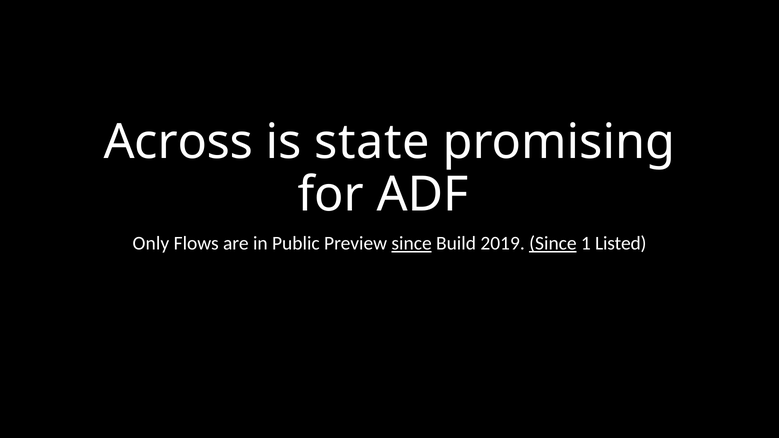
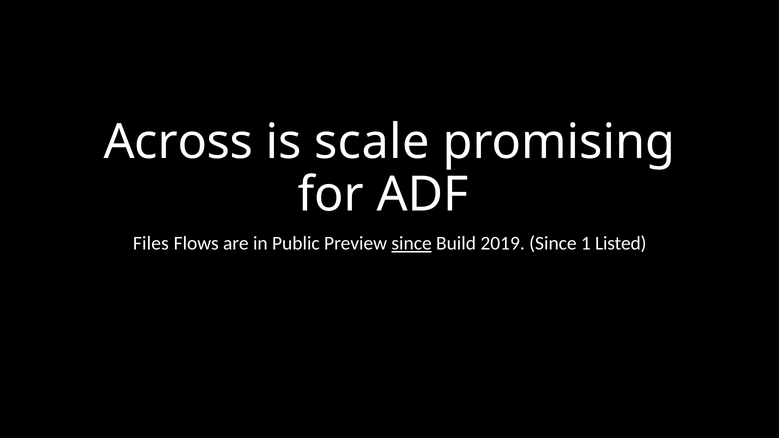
state: state -> scale (372, 142)
Only: Only -> Files (151, 243)
Since underline: present -> none (553, 243)
